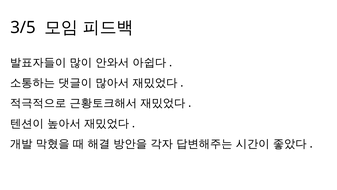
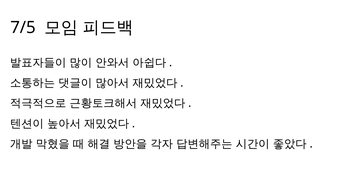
3/5: 3/5 -> 7/5 (23, 27)
